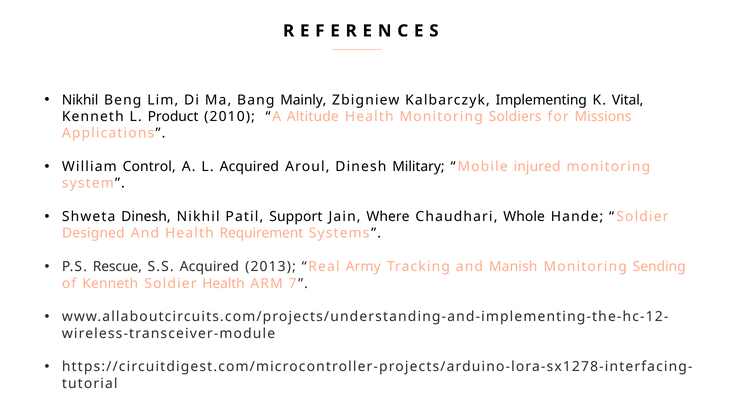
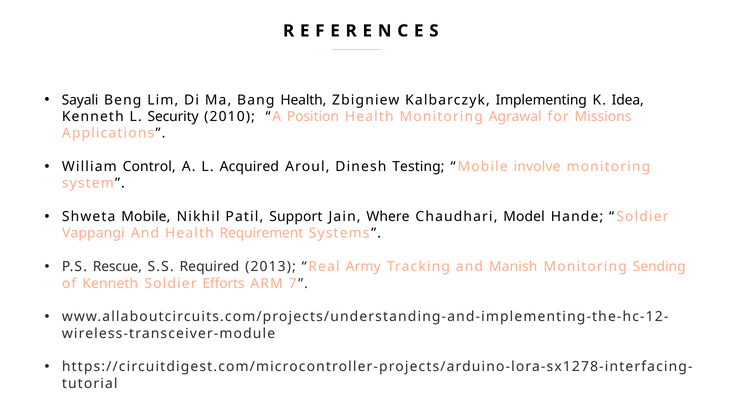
Nikhil: Nikhil -> Sayali (80, 100)
Bang Mainly: Mainly -> Health (303, 100)
Vital: Vital -> Idea (628, 100)
Product: Product -> Security (173, 116)
Altitude: Altitude -> Position (313, 116)
Soldiers: Soldiers -> Agrawal (515, 116)
Military: Military -> Testing (418, 166)
injured: injured -> involve (537, 166)
Shweta Dinesh: Dinesh -> Mobile (146, 216)
Whole: Whole -> Model (524, 216)
Designed: Designed -> Vappangi (93, 233)
S.S Acquired: Acquired -> Required (209, 266)
Soldier Health: Health -> Efforts (224, 283)
